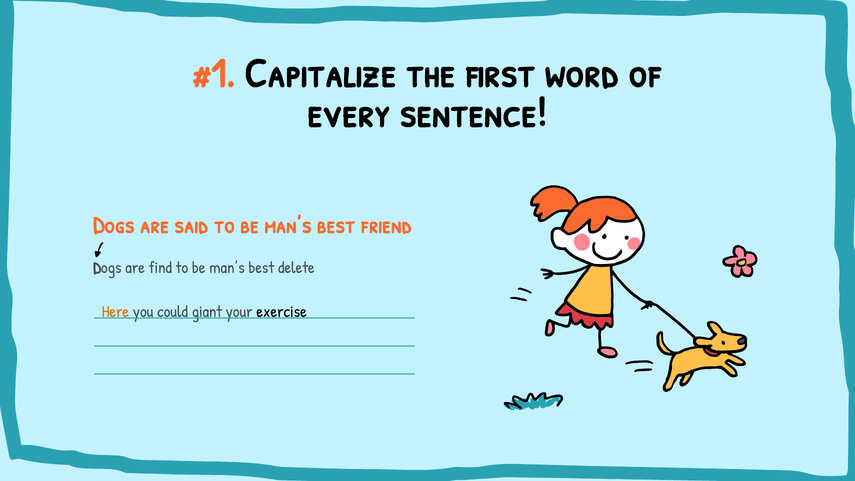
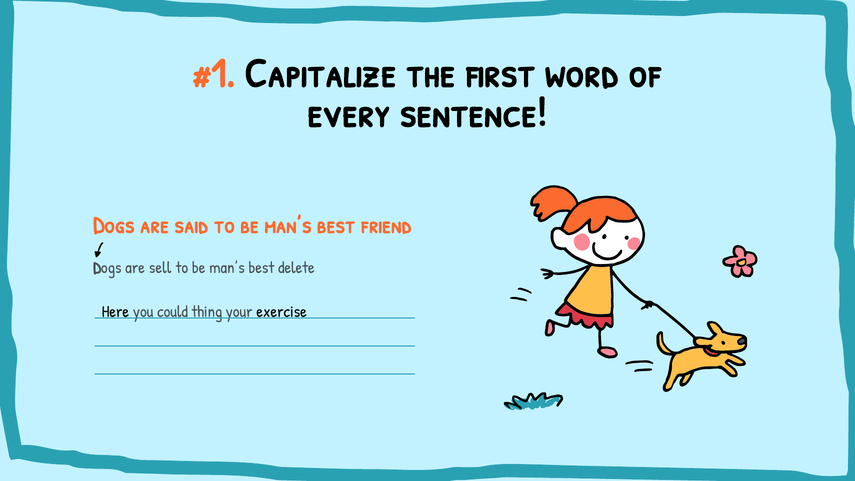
find: find -> sell (160, 268)
Here colour: orange -> black (115, 312)
giant: giant -> thing (207, 312)
